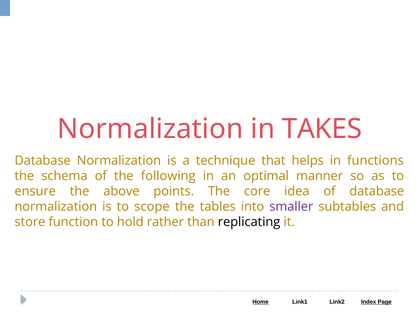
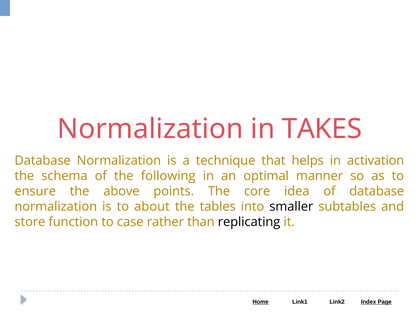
functions: functions -> activation (376, 161)
scope: scope -> about (152, 207)
smaller colour: purple -> black (291, 207)
hold: hold -> case (130, 222)
